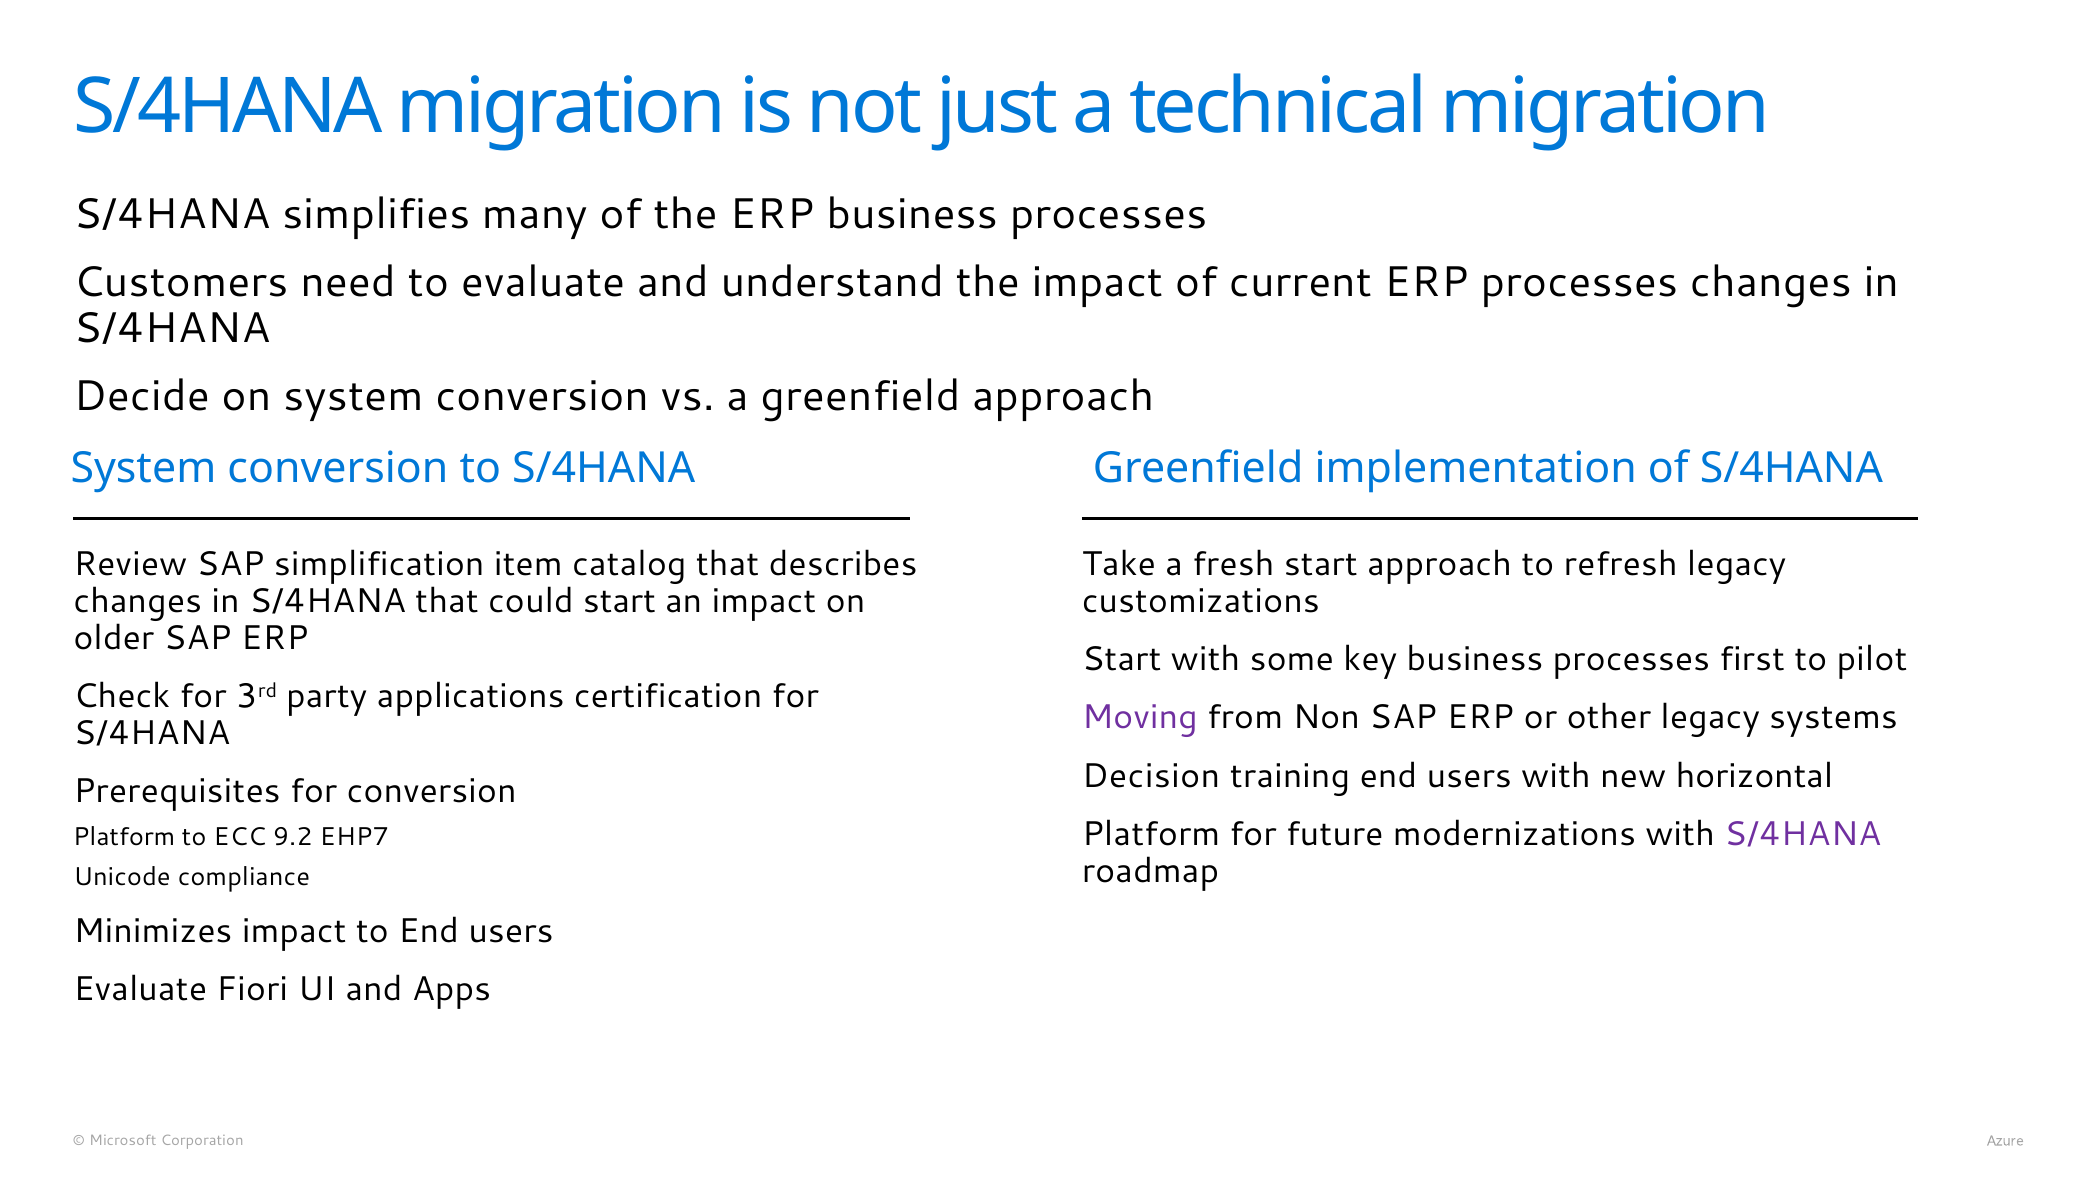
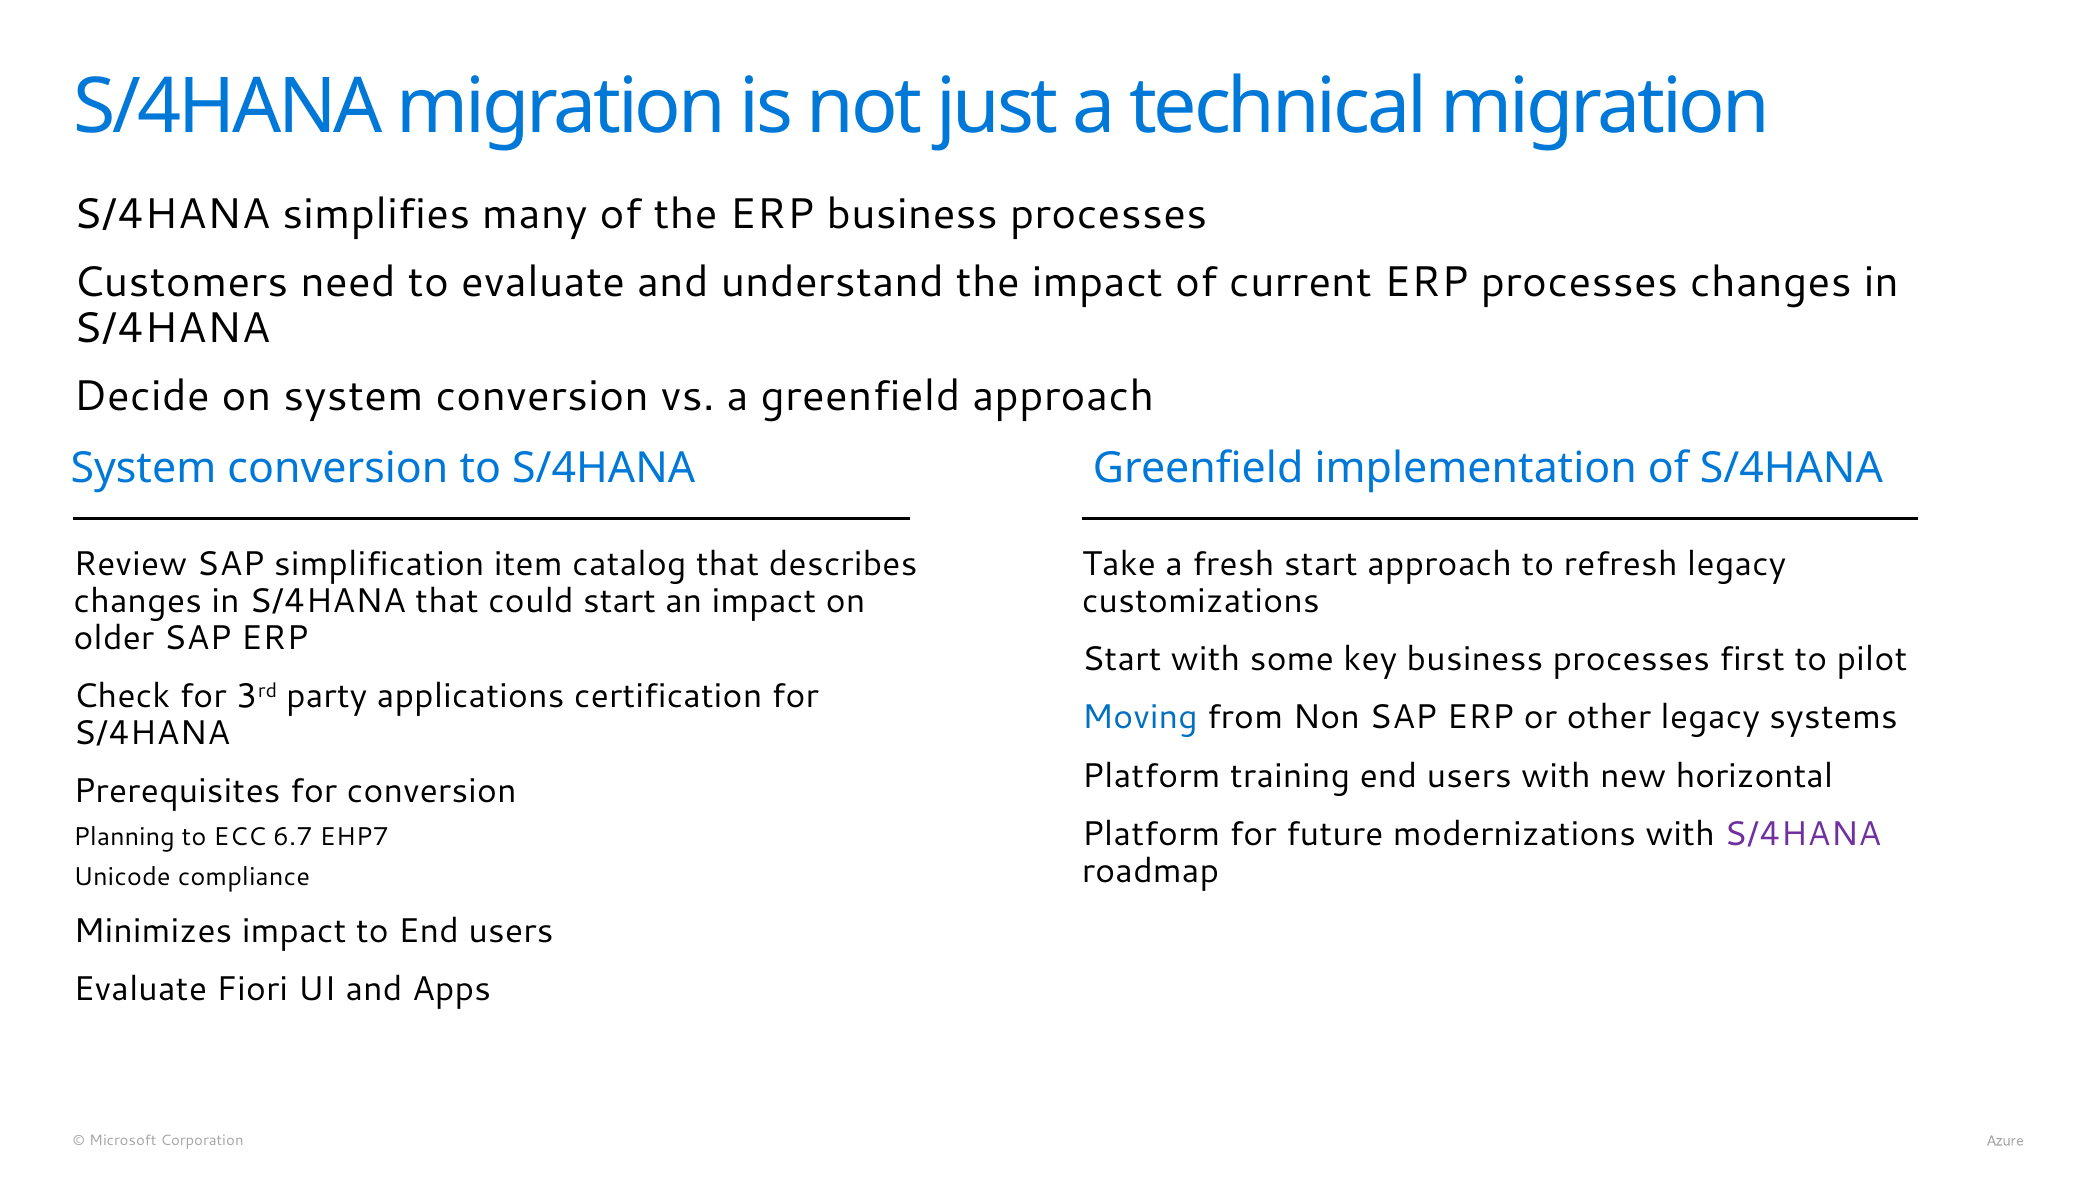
Moving colour: purple -> blue (1140, 718)
Decision: Decision -> Platform (1151, 776)
Platform: Platform -> Planning (124, 837)
9.2: 9.2 -> 6.7 (293, 837)
